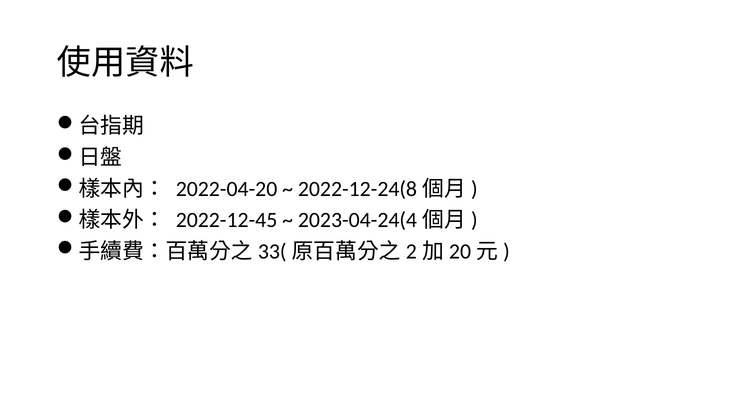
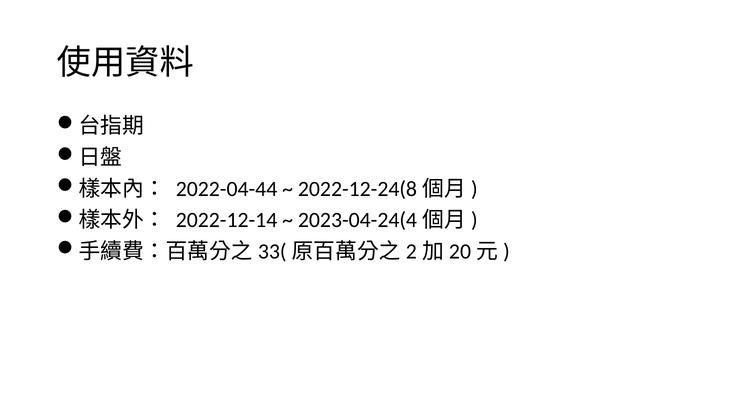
2022-04-20: 2022-04-20 -> 2022-04-44 (227, 189)
2022-12-45: 2022-12-45 -> 2022-12-14 (227, 220)
